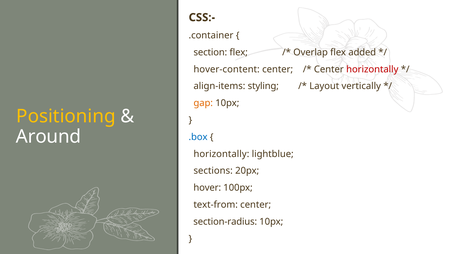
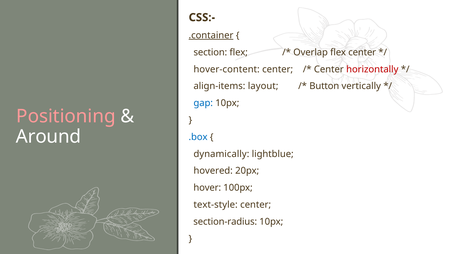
.container underline: none -> present (211, 35)
flex added: added -> center (362, 52)
styling: styling -> layout (263, 86)
Layout: Layout -> Button (324, 86)
gap colour: orange -> blue (203, 103)
Positioning colour: yellow -> pink (66, 116)
horizontally: horizontally -> dynamically (221, 154)
sections: sections -> hovered (213, 171)
text-from: text-from -> text-style (216, 205)
